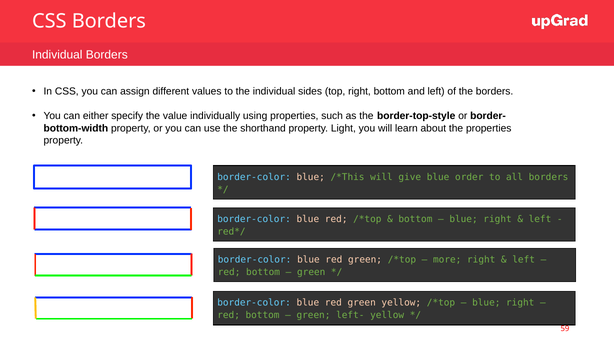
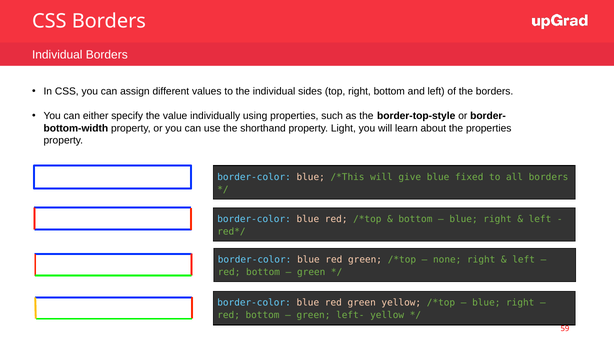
order: order -> fixed (469, 177)
more: more -> none (447, 260)
